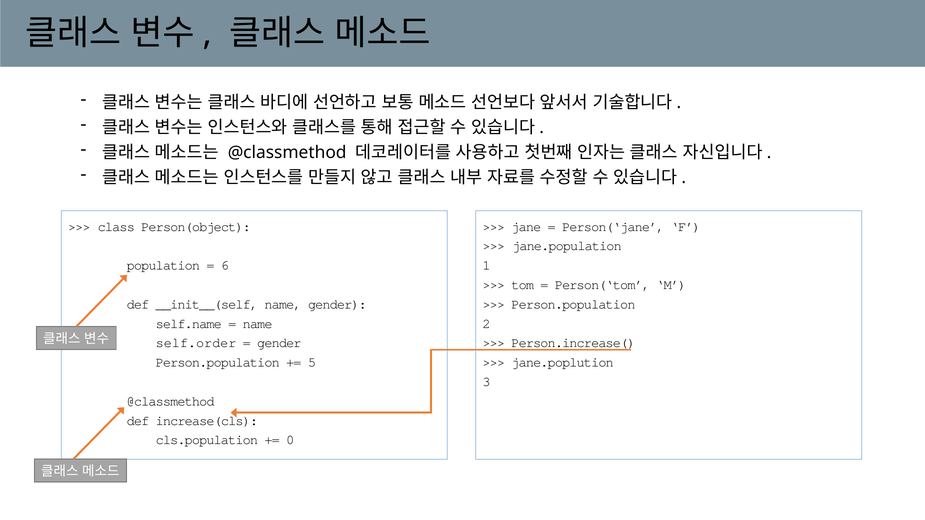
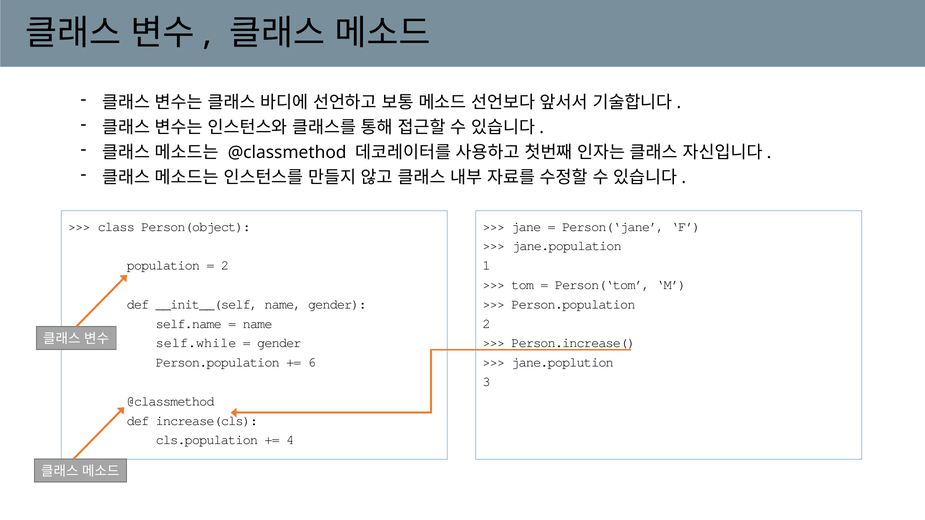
6: 6 -> 2 (225, 266)
self.order: self.order -> self.while (196, 343)
5: 5 -> 6 (312, 363)
0: 0 -> 4 (290, 440)
